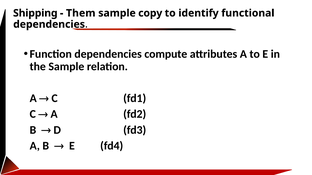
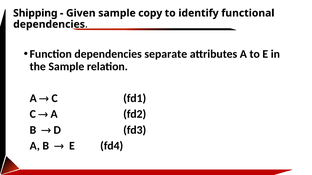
Them: Them -> Given (81, 13)
compute: compute -> separate (166, 54)
